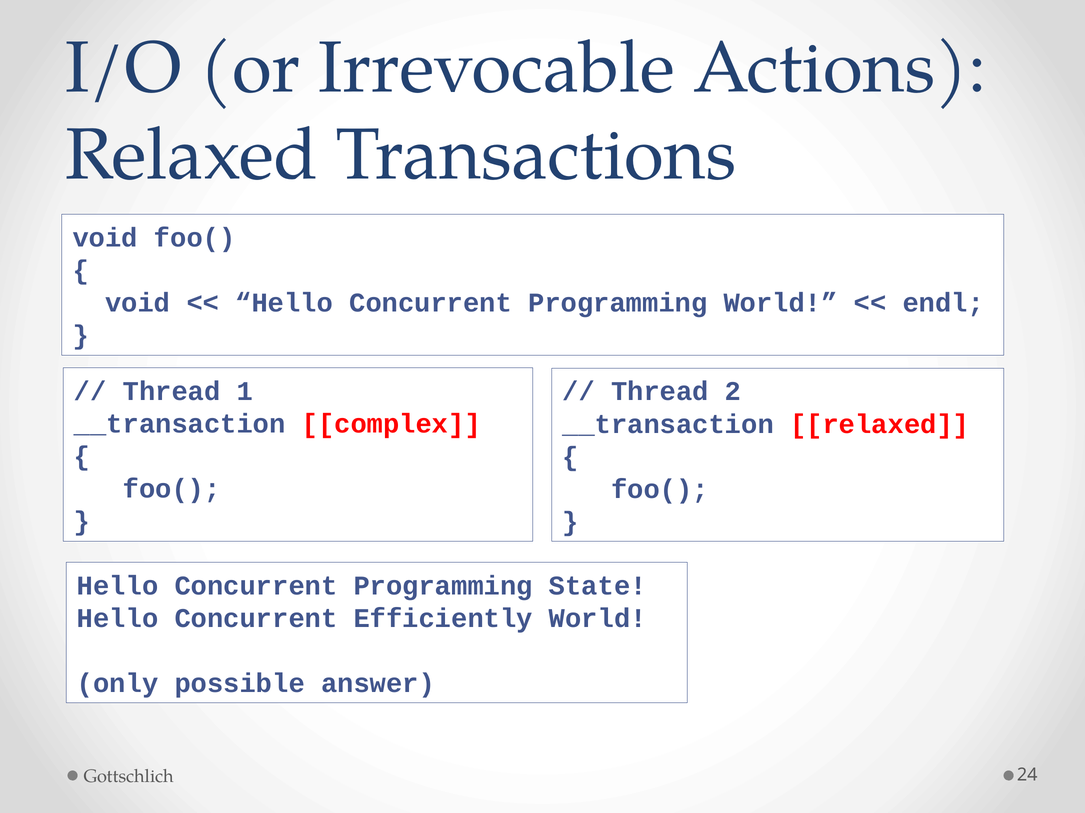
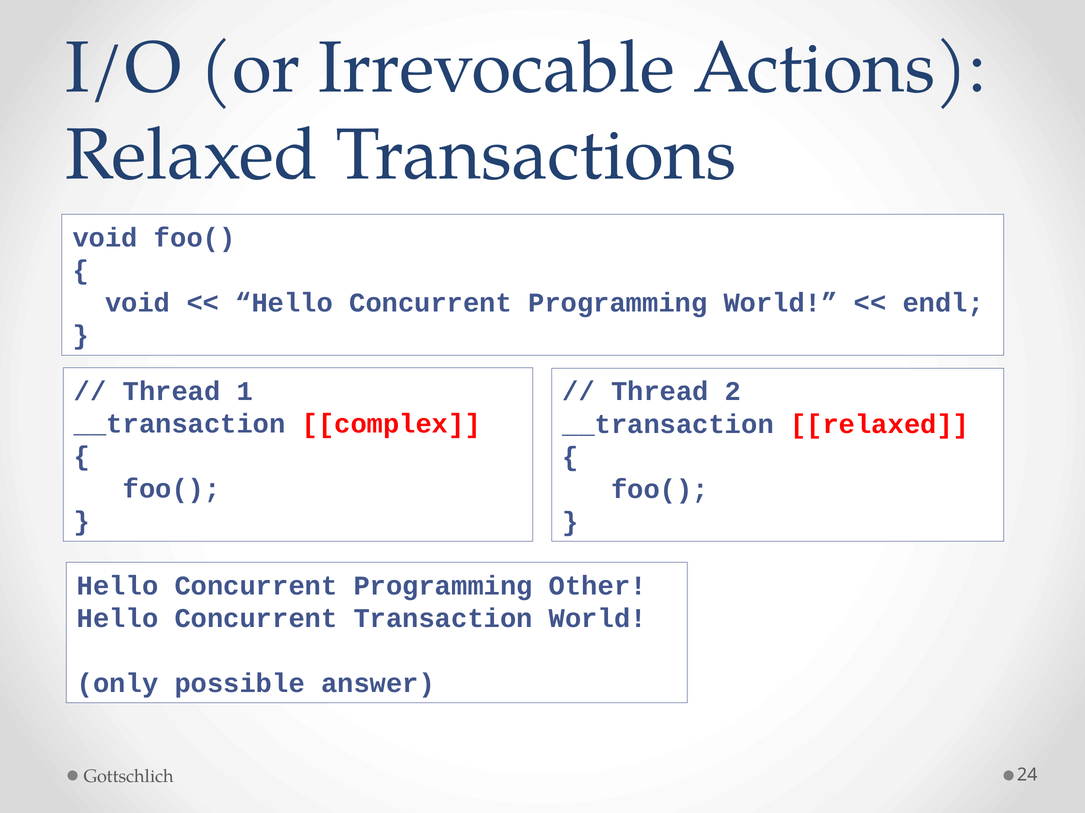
State: State -> Other (598, 586)
Efficiently: Efficiently -> Transaction (443, 619)
